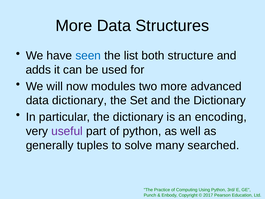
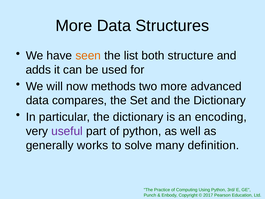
seen colour: blue -> orange (88, 56)
modules: modules -> methods (113, 86)
data dictionary: dictionary -> compares (80, 100)
tuples: tuples -> works (93, 145)
searched: searched -> definition (213, 145)
